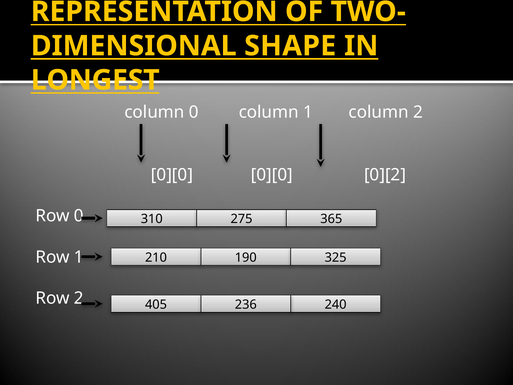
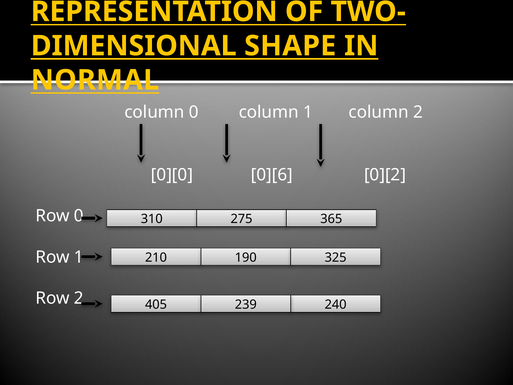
LONGEST: LONGEST -> NORMAL (95, 80)
0][0 0][0: 0][0 -> 0][6 (272, 175)
236: 236 -> 239 (246, 304)
